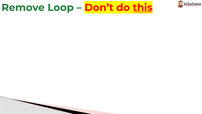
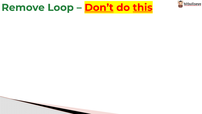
Don’t underline: none -> present (99, 8)
